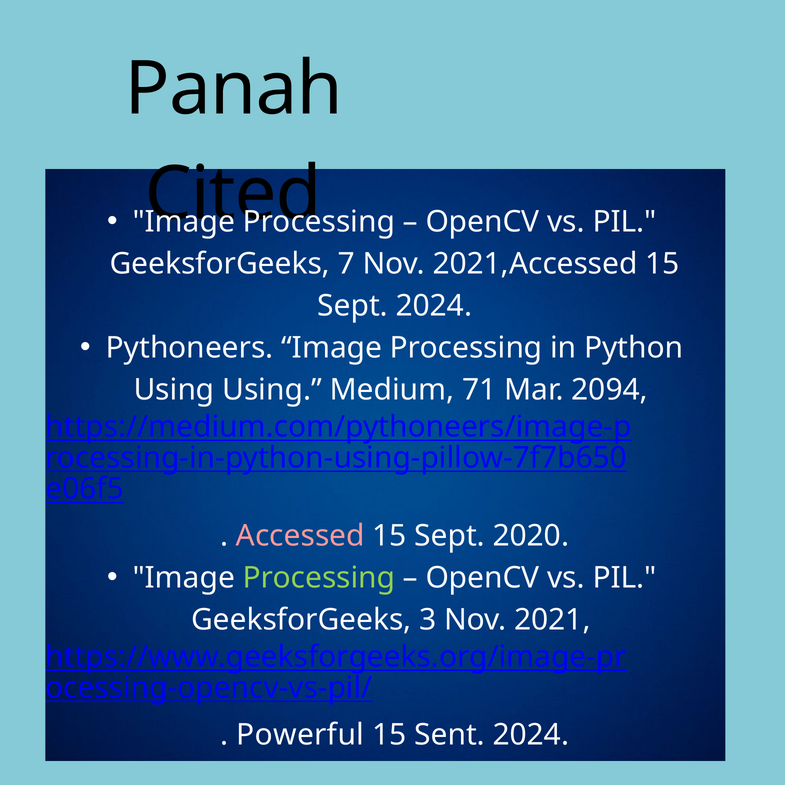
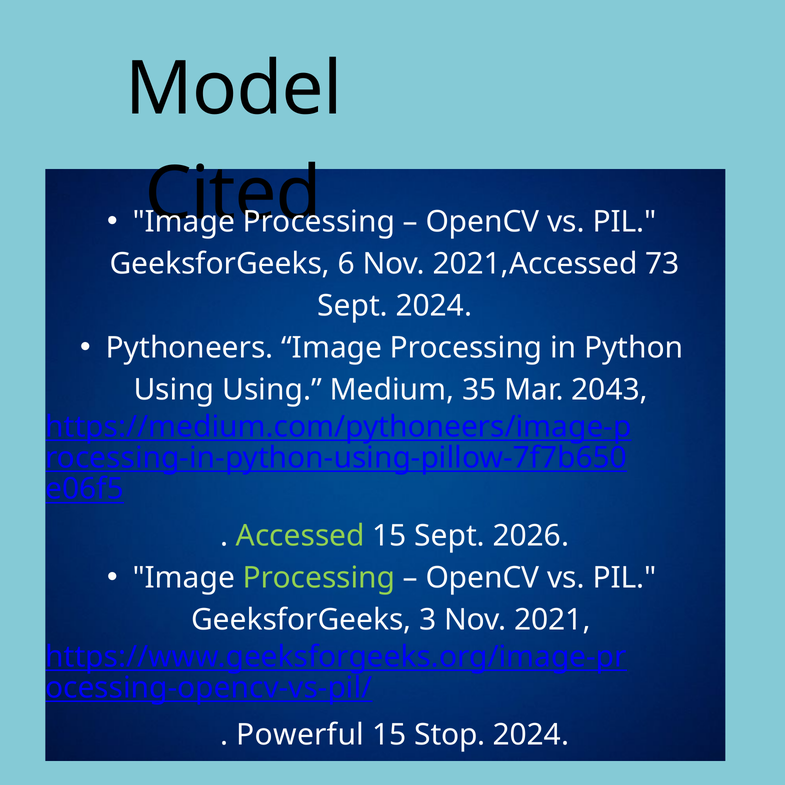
Panah: Panah -> Model (234, 89)
7: 7 -> 6 (346, 264)
2021,Accessed 15: 15 -> 73 (662, 264)
71: 71 -> 35 (479, 390)
2094: 2094 -> 2043 (610, 390)
Accessed colour: pink -> light green (300, 536)
2020: 2020 -> 2026 (531, 536)
Sent: Sent -> Stop (450, 735)
